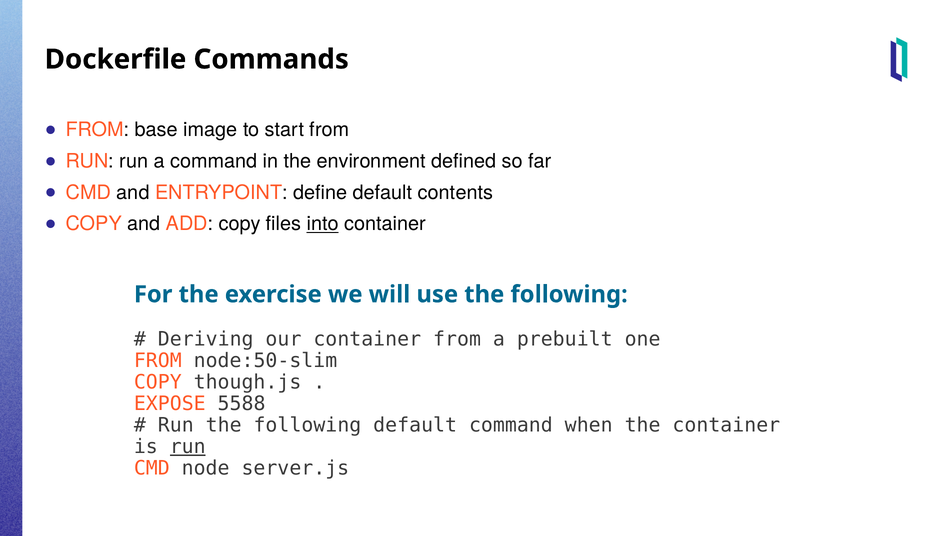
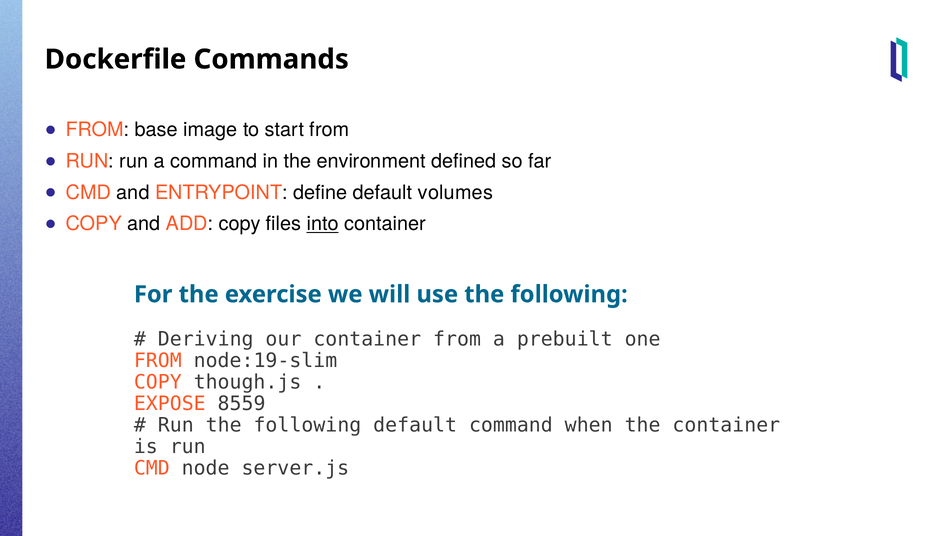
contents: contents -> volumes (455, 192)
node:50-slim: node:50-slim -> node:19-slim (265, 361)
5588: 5588 -> 8559 (242, 403)
run underline: present -> none (188, 446)
